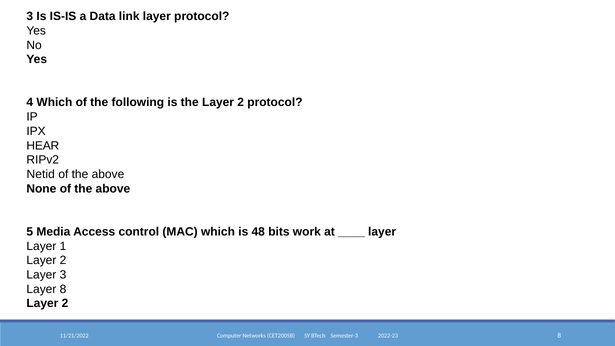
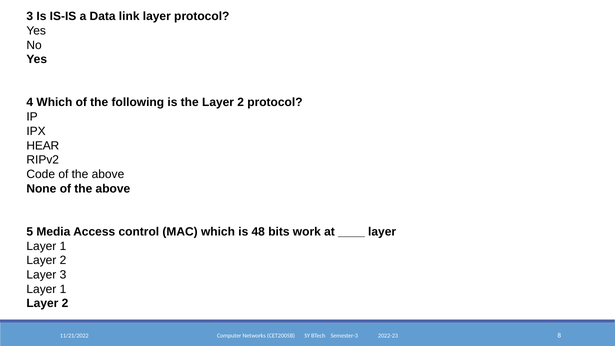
Netid: Netid -> Code (41, 174)
8: 8 -> 1 (63, 289)
